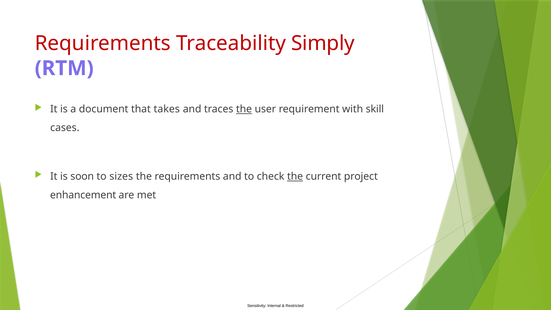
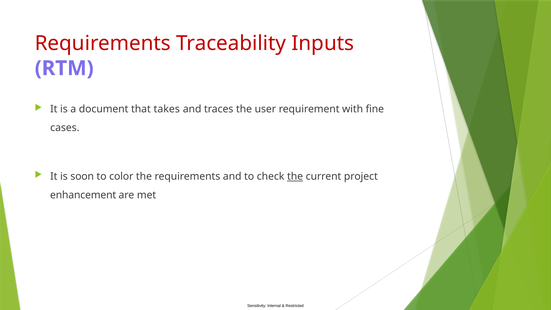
Simply: Simply -> Inputs (323, 43)
the underline: present -> none (244, 109)
skill: skill -> fine (375, 109)
sizes: sizes -> color (121, 176)
